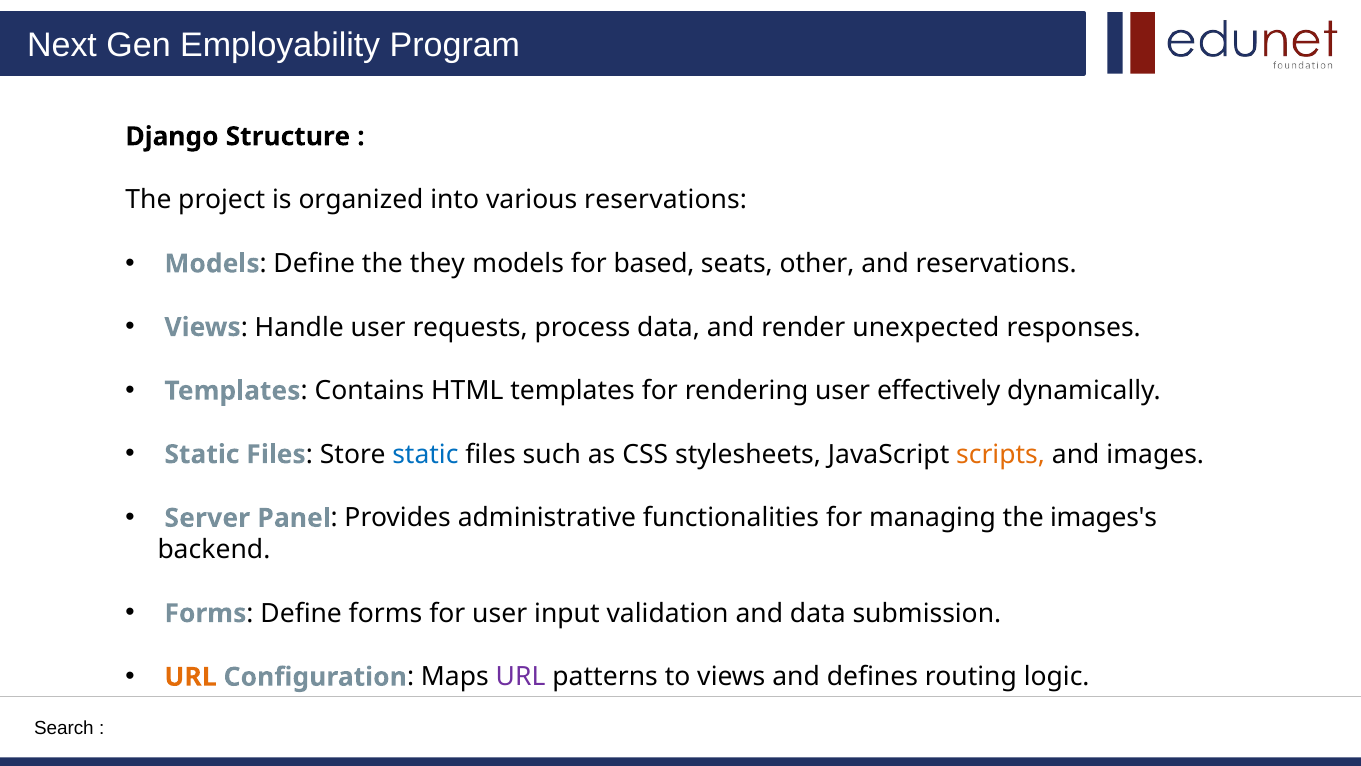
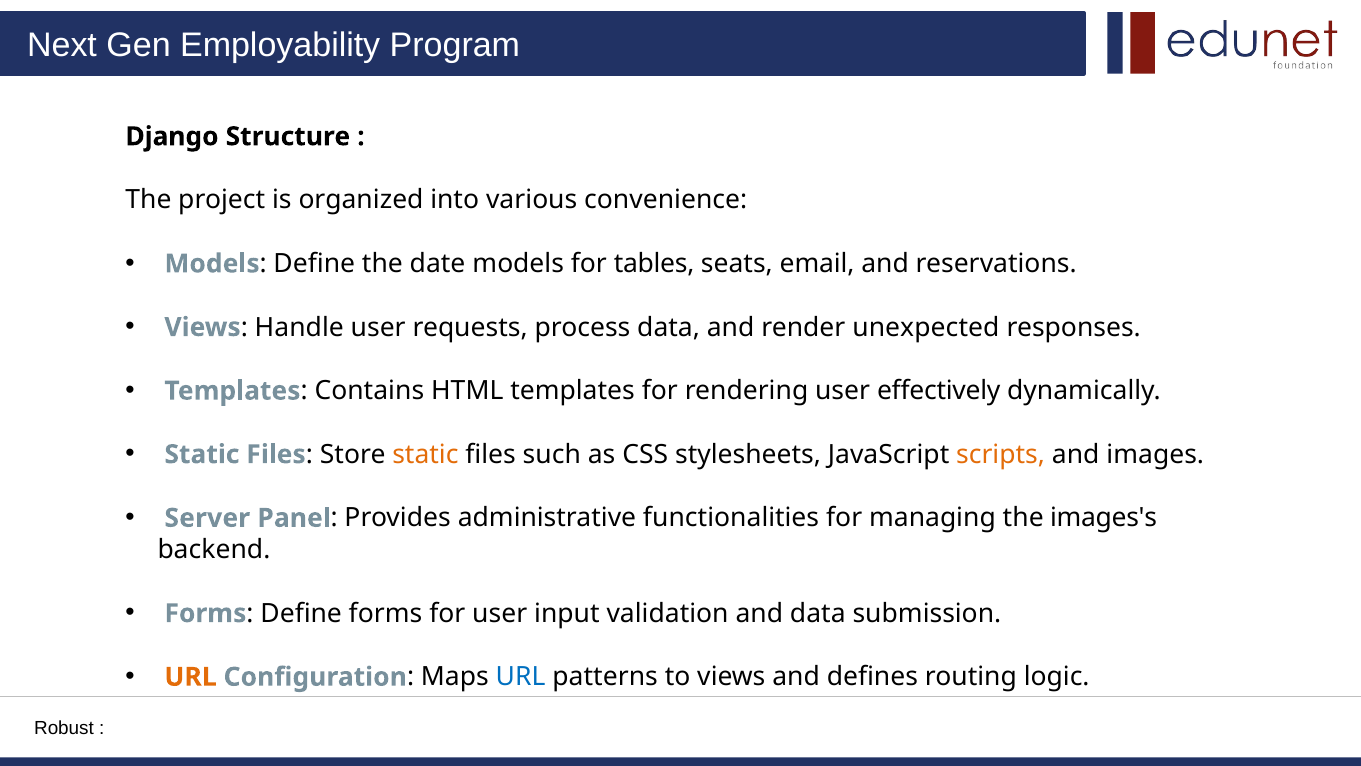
various reservations: reservations -> convenience (666, 200)
they: they -> date (438, 264)
based: based -> tables (654, 264)
other: other -> email (817, 264)
static colour: blue -> orange (425, 454)
URL colour: purple -> blue (521, 677)
Search: Search -> Robust (64, 728)
